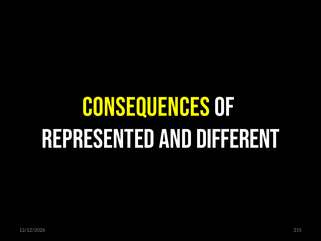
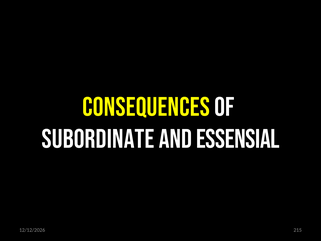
REPRESENTED: REPRESENTED -> SUBORDINATE (98, 139)
DIFFERENT: DIFFERENT -> ESSENSIAL (238, 139)
